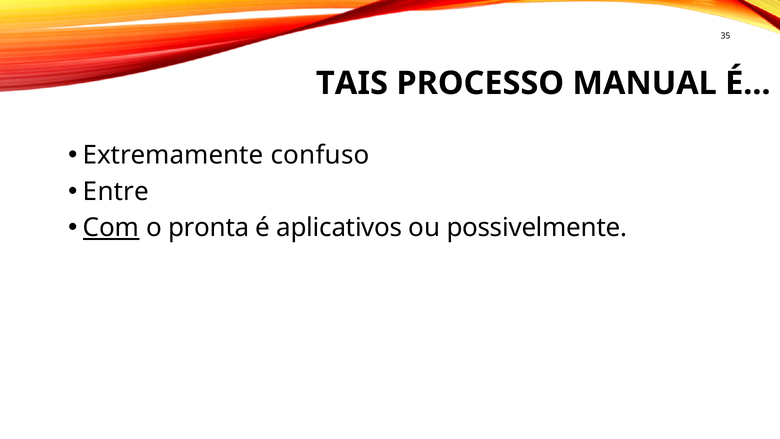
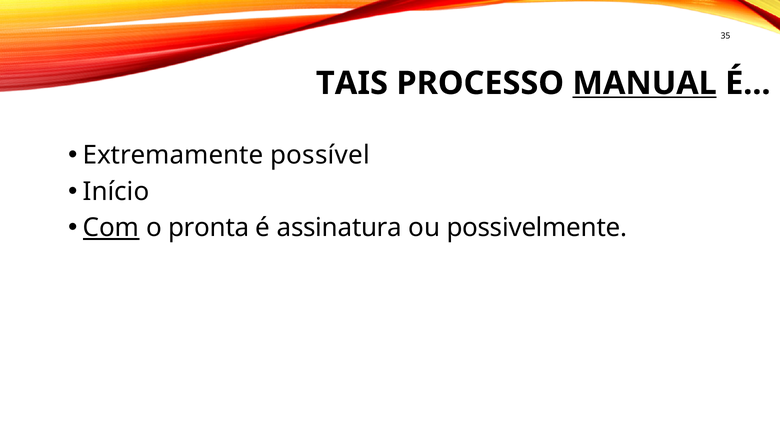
MANUAL underline: none -> present (645, 83)
confuso: confuso -> possível (320, 155)
Entre: Entre -> Início (116, 191)
aplicativos: aplicativos -> assinatura (339, 228)
